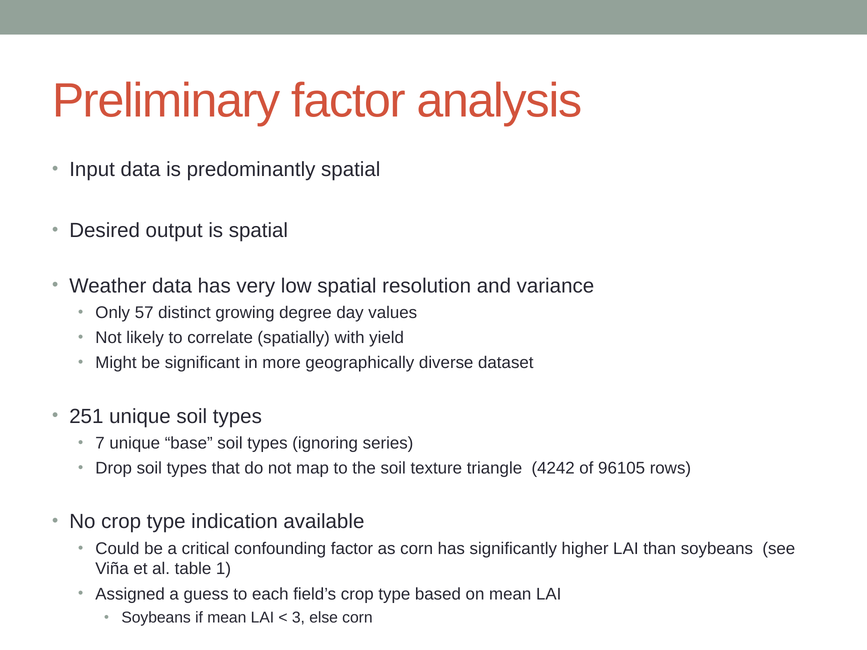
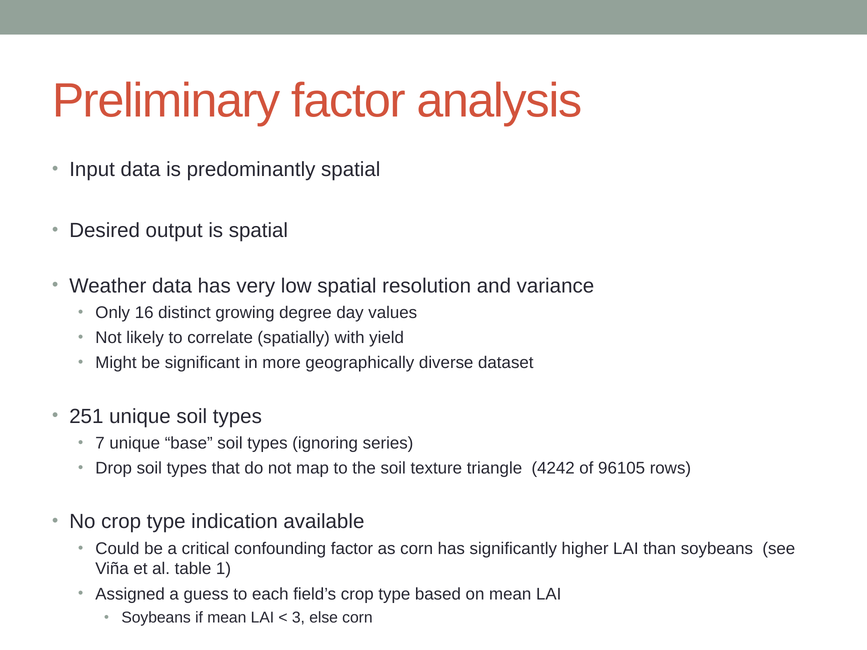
57: 57 -> 16 (144, 313)
